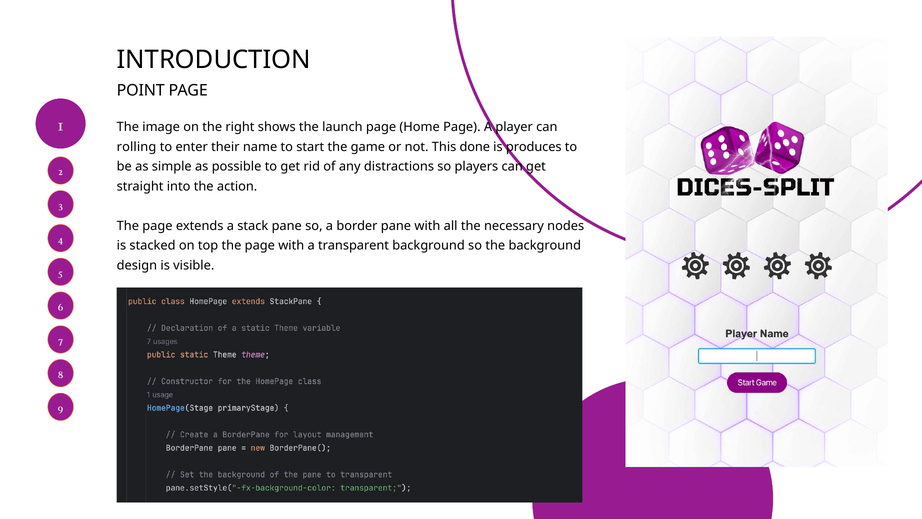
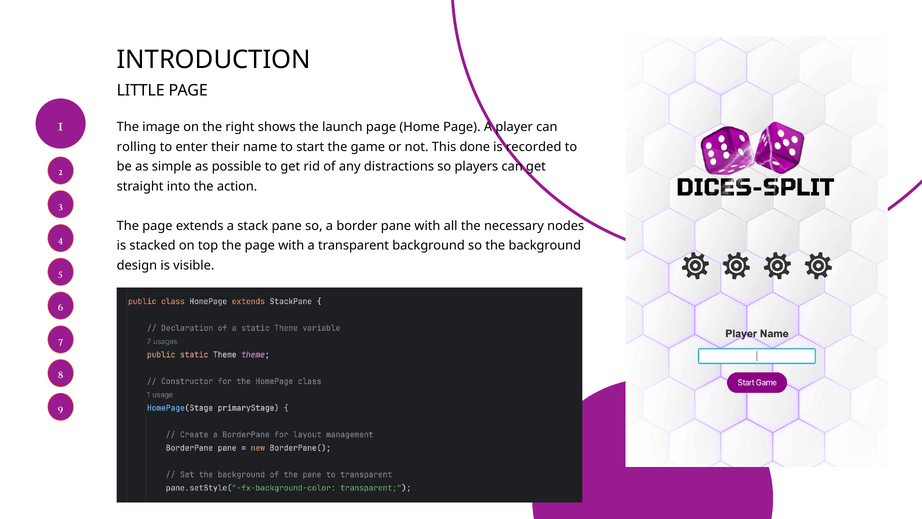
POINT: POINT -> LITTLE (141, 91)
produces: produces -> recorded (534, 147)
